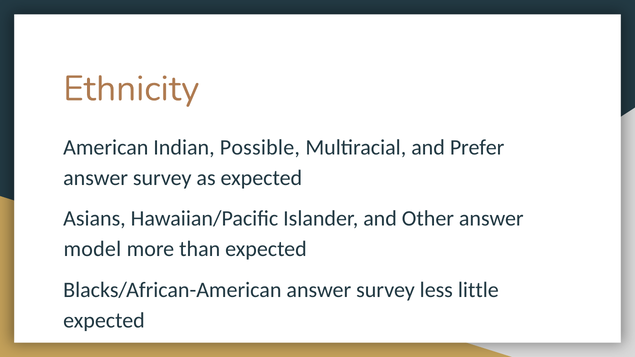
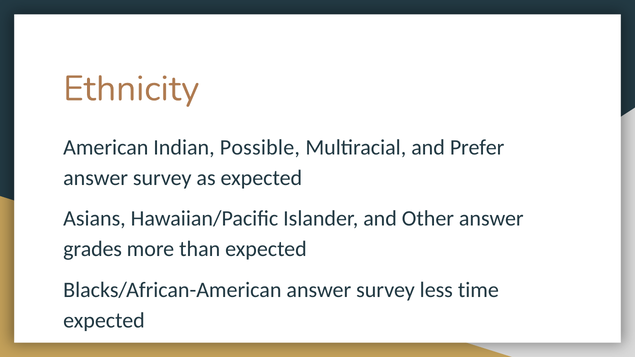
model: model -> grades (93, 249)
little: little -> time (478, 290)
